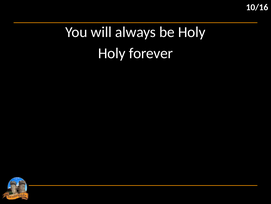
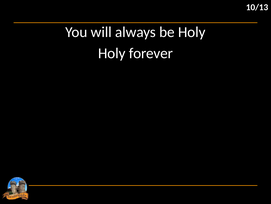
10/16: 10/16 -> 10/13 (257, 7)
